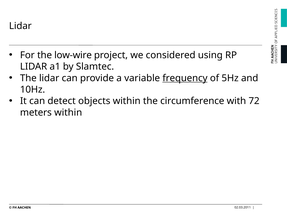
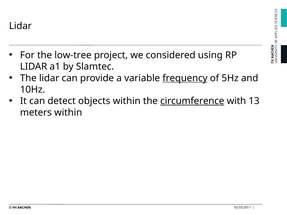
low-wire: low-wire -> low-tree (73, 55)
circumference underline: none -> present (192, 101)
72: 72 -> 13 (254, 101)
